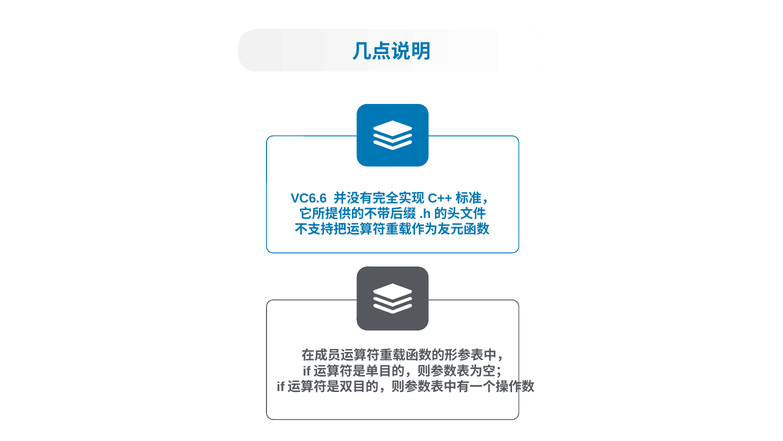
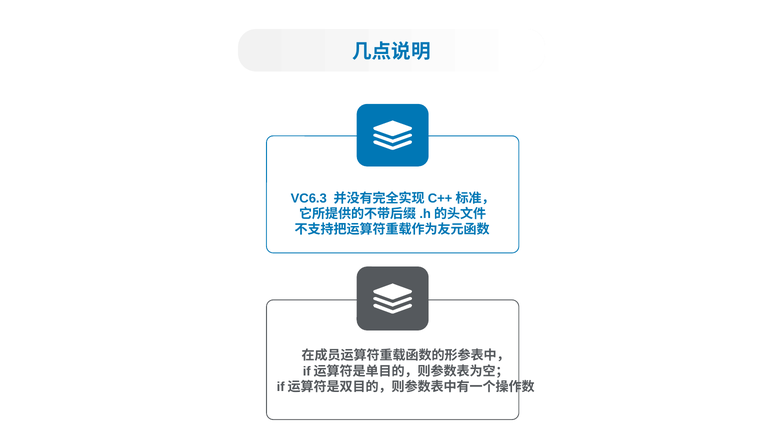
VC6.6: VC6.6 -> VC6.3 (309, 198)
